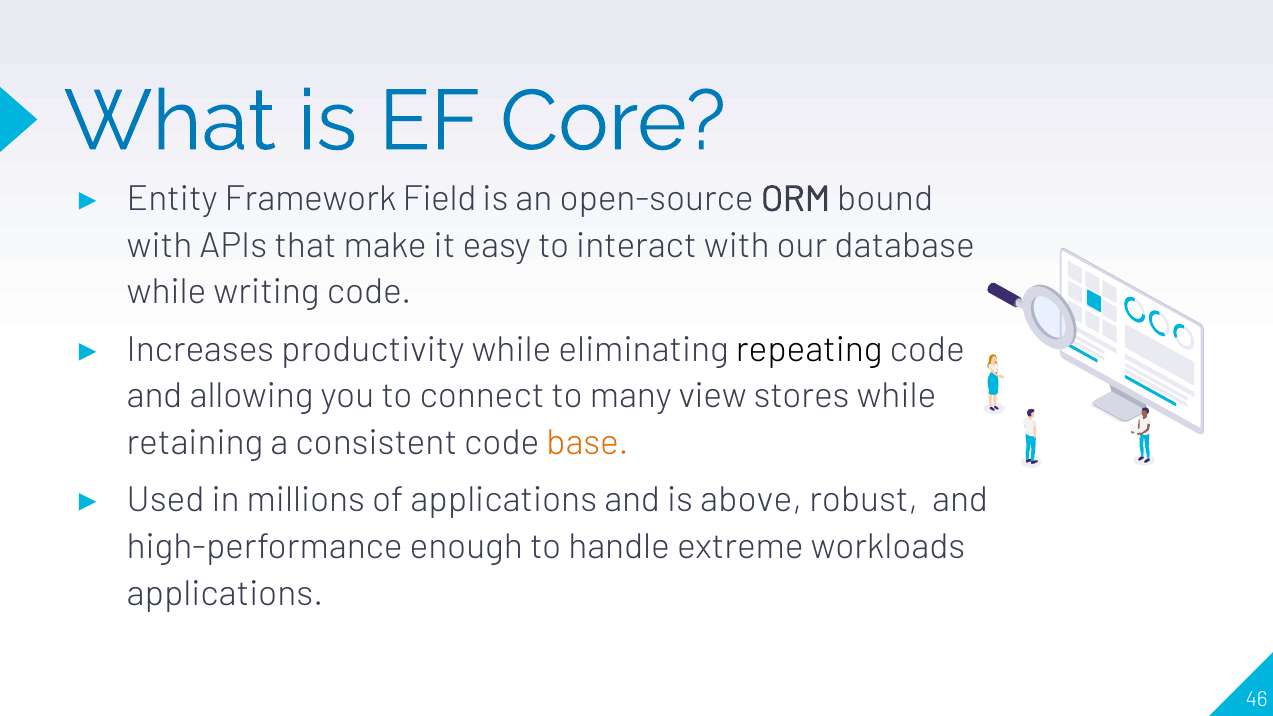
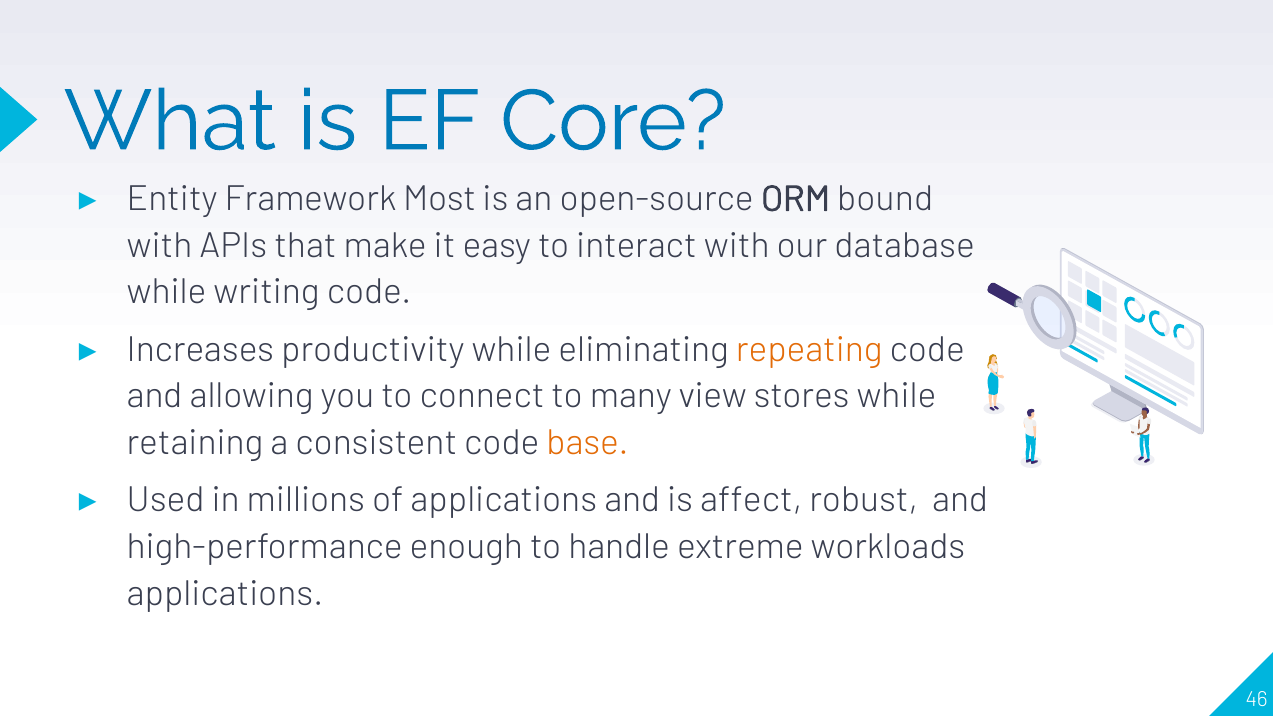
Field: Field -> Most (440, 199)
repeating colour: black -> orange (809, 350)
above: above -> affect (751, 500)
